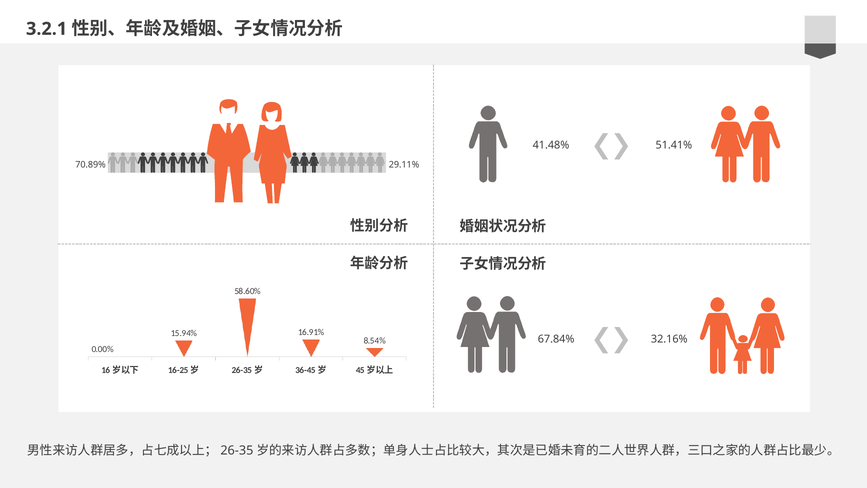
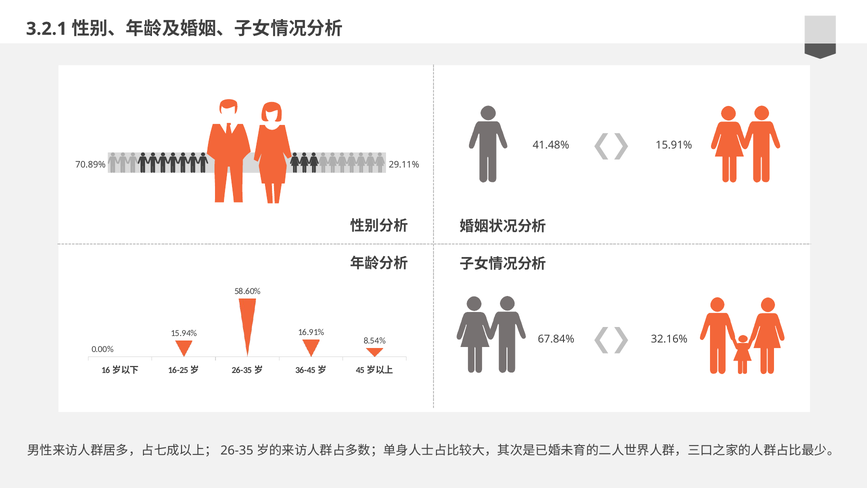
51.41%: 51.41% -> 15.91% (674, 145)
